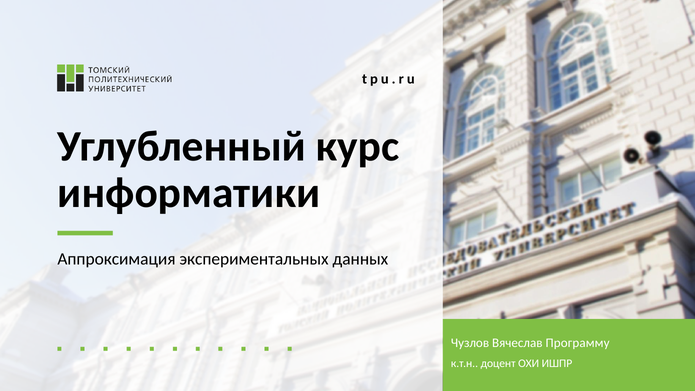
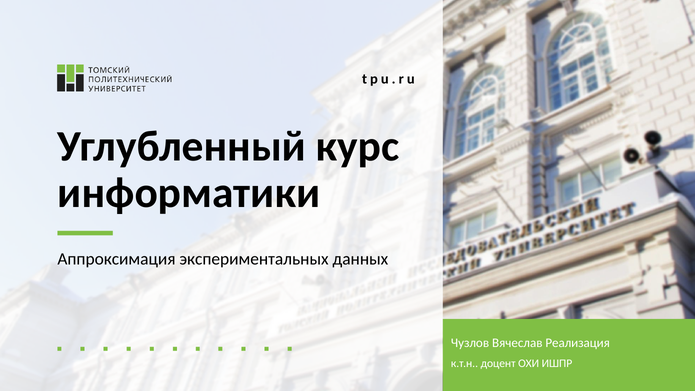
Программу: Программу -> Реализация (578, 343)
